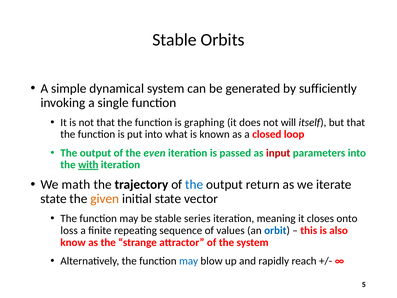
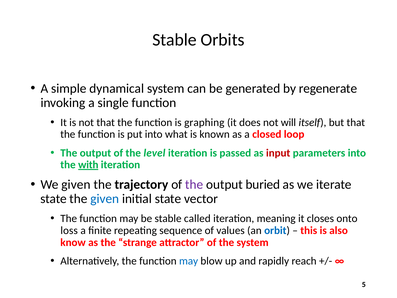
sufficiently: sufficiently -> regenerate (328, 88)
even: even -> level (154, 153)
We math: math -> given (76, 184)
the colour: blue -> purple (194, 184)
return: return -> buried (263, 184)
given colour: orange -> blue (105, 199)
series: series -> called (197, 218)
